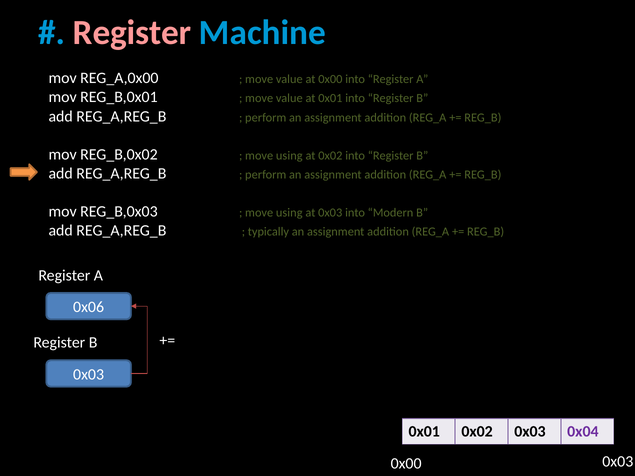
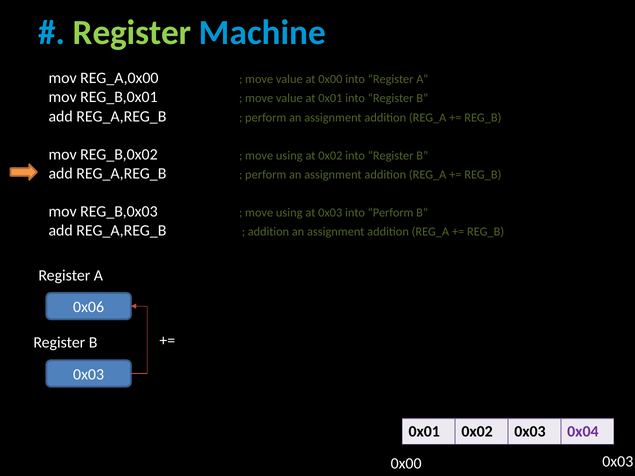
Register colour: pink -> light green (132, 33)
into Modern: Modern -> Perform (391, 213)
typically: typically -> addition (268, 232)
